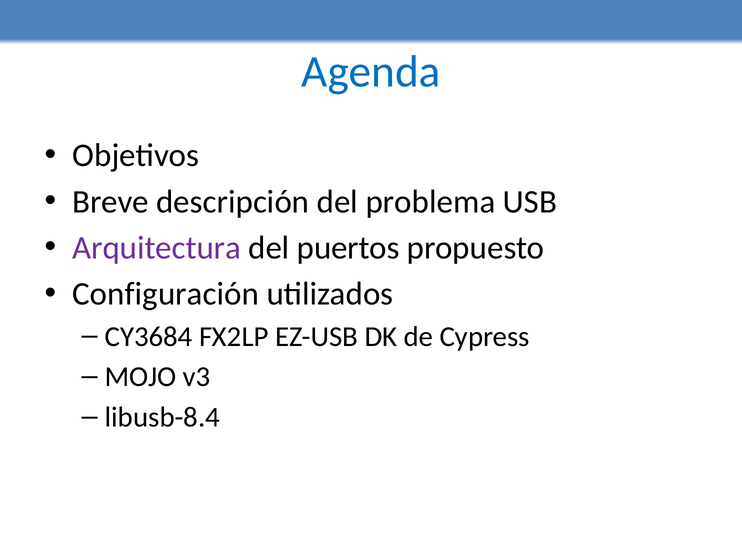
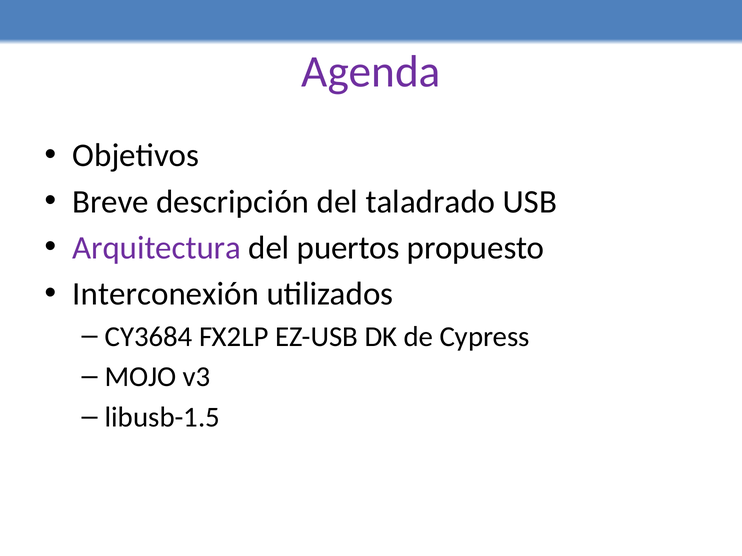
Agenda colour: blue -> purple (371, 72)
problema: problema -> taladrado (430, 202)
Configuración: Configuración -> Interconexión (166, 294)
libusb-8.4: libusb-8.4 -> libusb-1.5 (162, 418)
